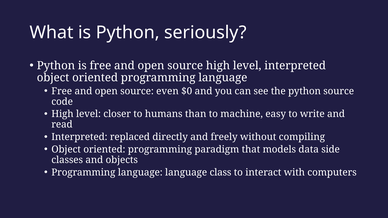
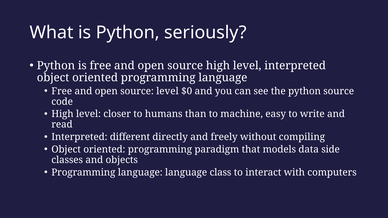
source even: even -> level (167, 91)
replaced: replaced -> different (130, 137)
